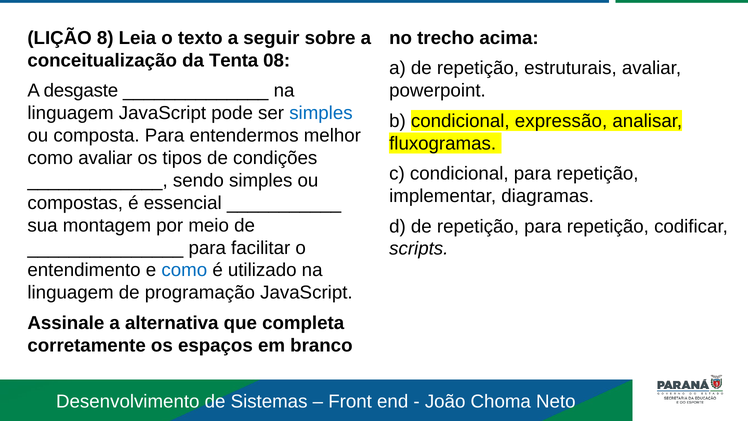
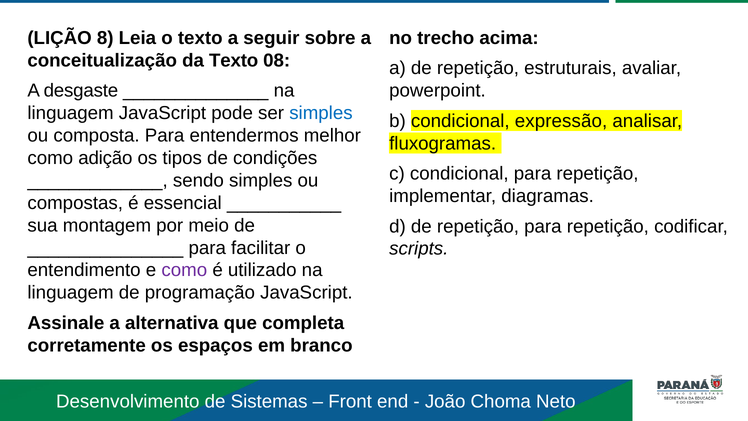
da Tenta: Tenta -> Texto (234, 60)
como avaliar: avaliar -> adição (105, 158)
como colour: blue -> purple (184, 270)
